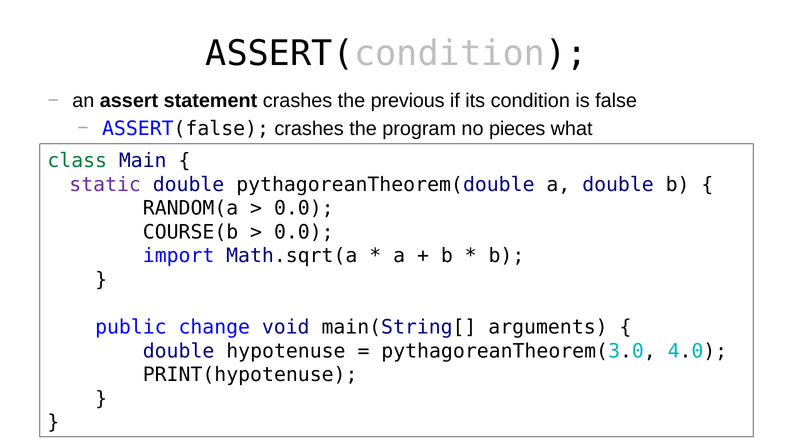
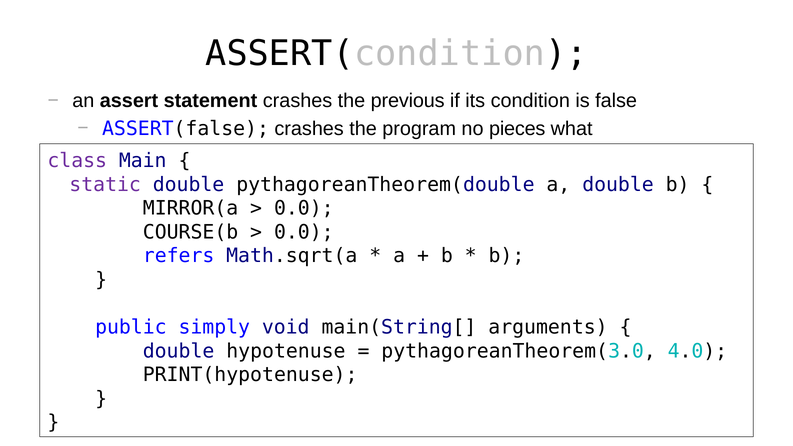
class colour: green -> purple (77, 161)
RANDOM(a: RANDOM(a -> MIRROR(a (191, 208)
import: import -> refers (179, 256)
change: change -> simply (214, 327)
